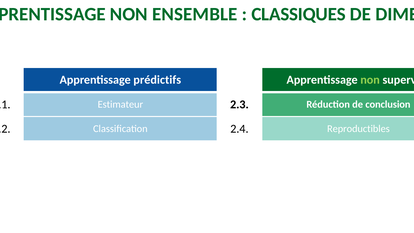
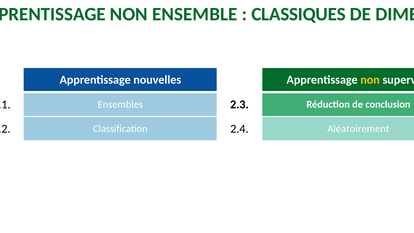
prédictifs: prédictifs -> nouvelles (157, 80)
non colour: light green -> yellow (370, 80)
Estimateur: Estimateur -> Ensembles (120, 104)
Reproductibles: Reproductibles -> Aléatoirement (358, 129)
